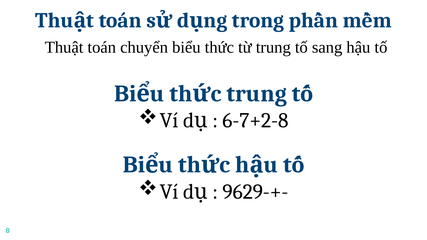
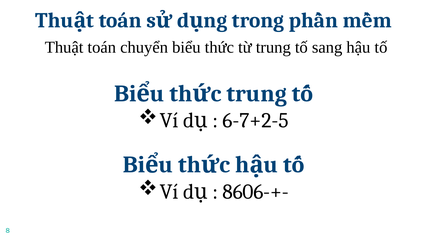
6-7+2-8: 6-7+2-8 -> 6-7+2-5 (256, 121)
9629-+-: 9629-+- -> 8606-+- (256, 192)
